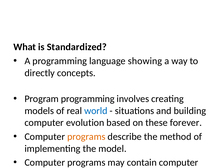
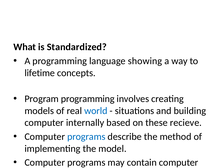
directly: directly -> lifetime (40, 73)
evolution: evolution -> internally (85, 122)
forever: forever -> recieve (186, 122)
programs colour: orange -> blue (86, 136)
